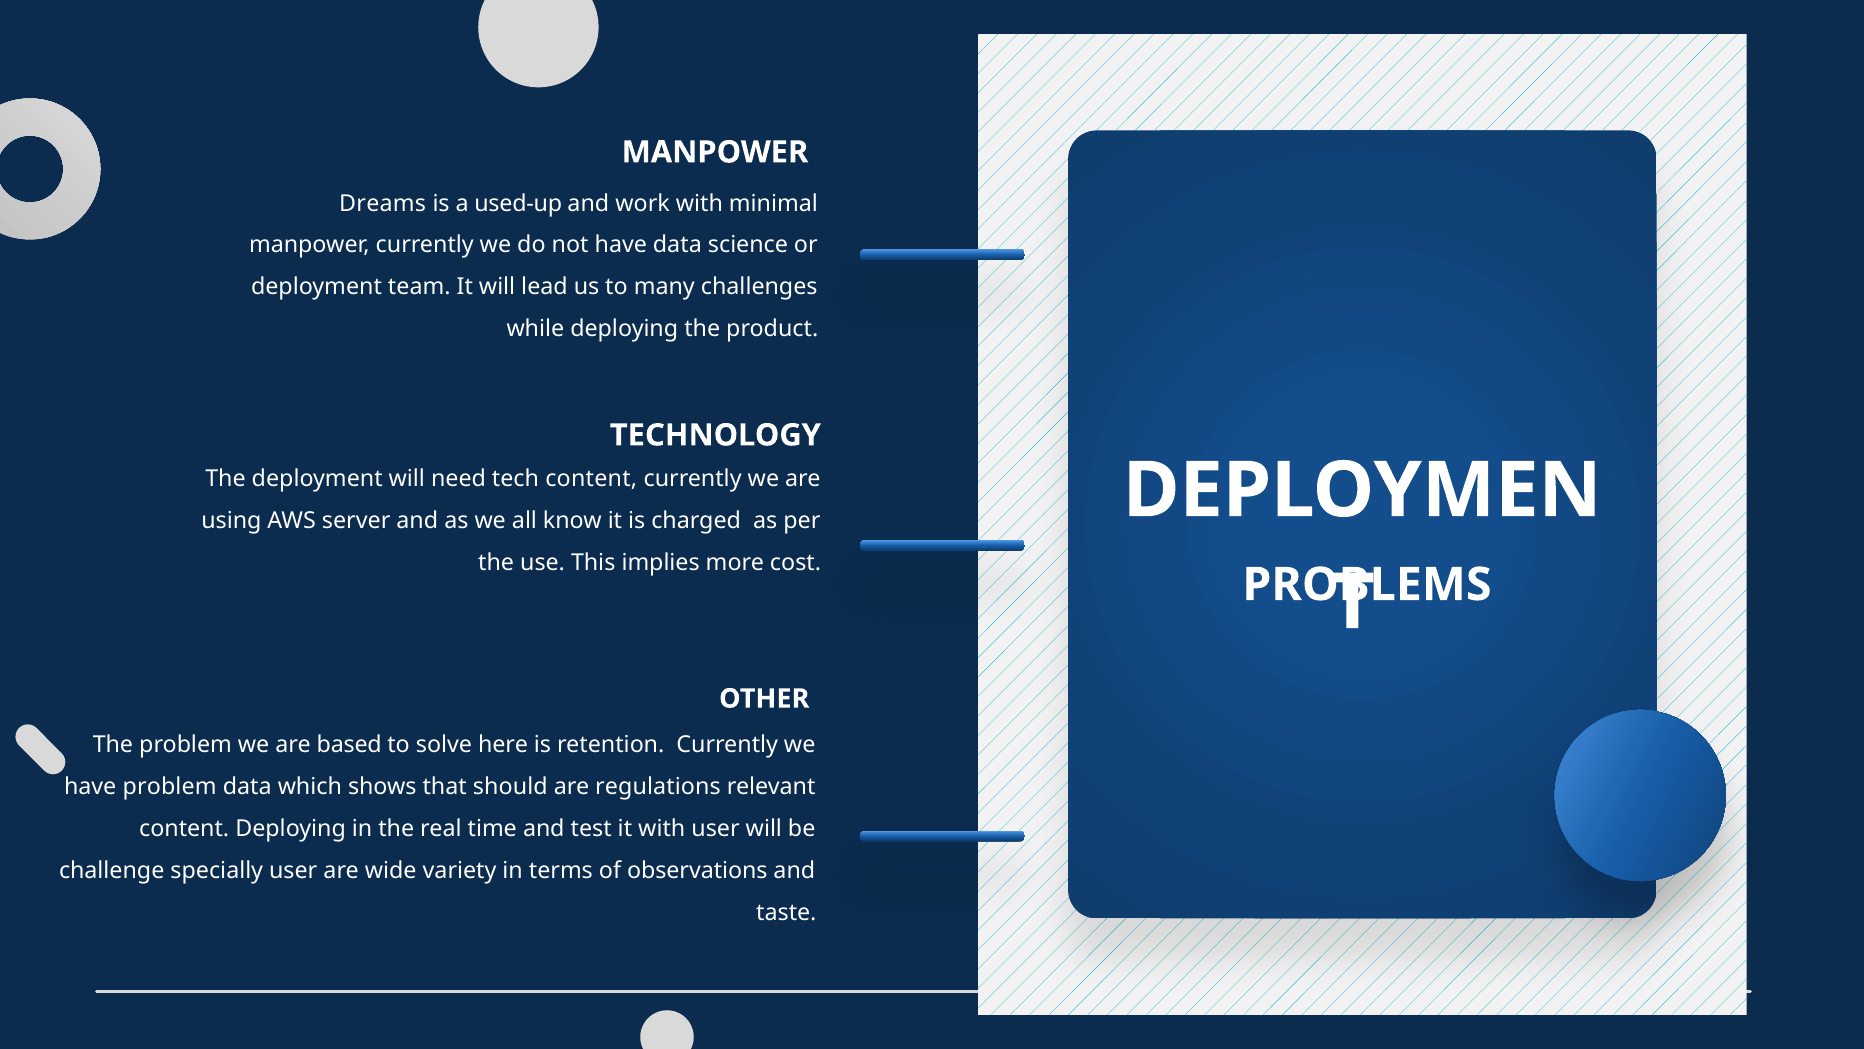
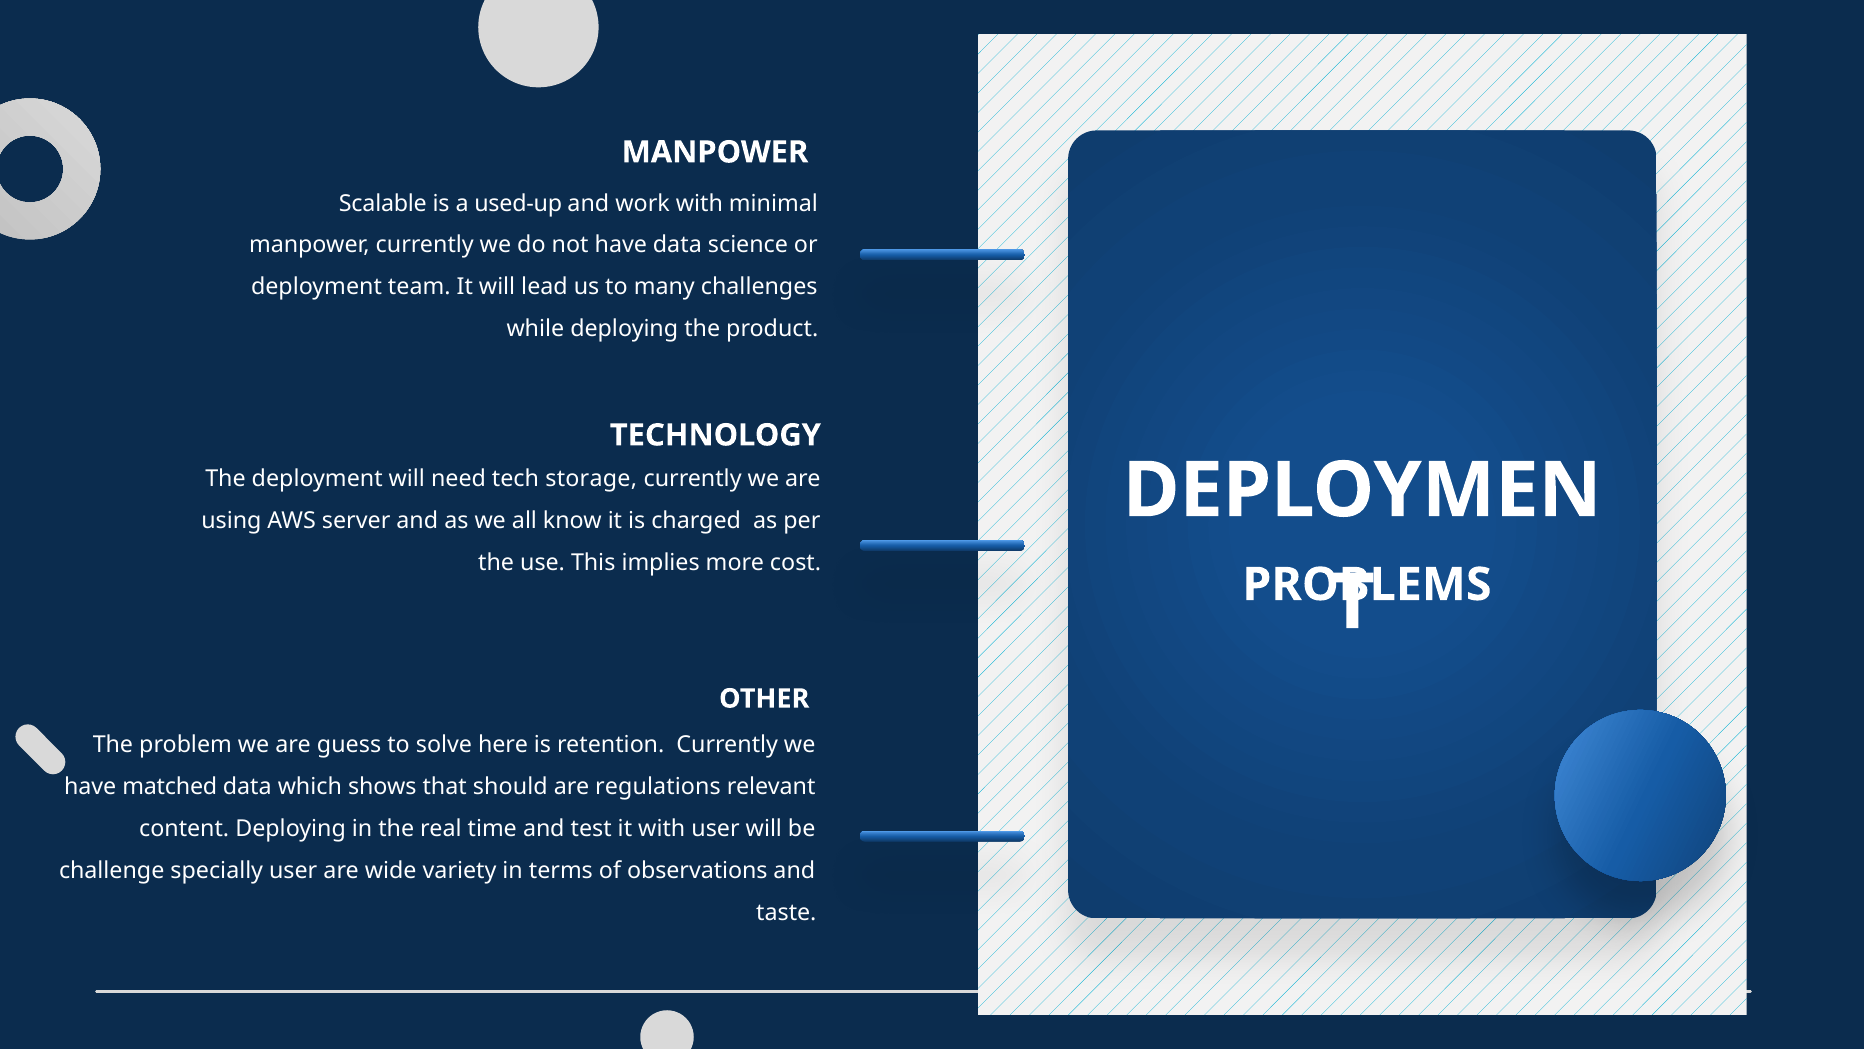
Dreams: Dreams -> Scalable (383, 203)
tech content: content -> storage (591, 479)
based: based -> guess (349, 745)
have problem: problem -> matched (170, 787)
